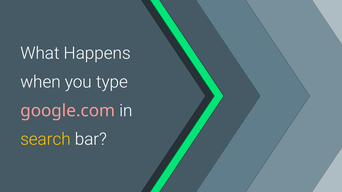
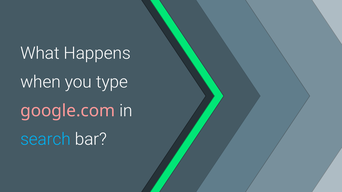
search colour: yellow -> light blue (45, 140)
